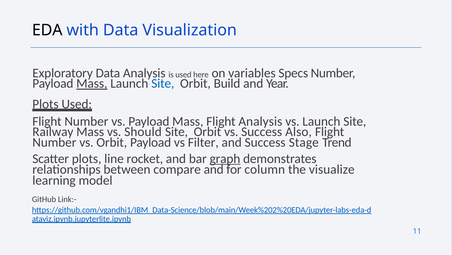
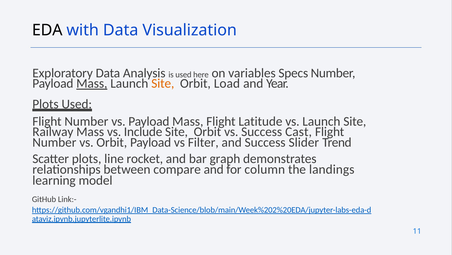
Site colour: blue -> orange (163, 83)
Build: Build -> Load (227, 83)
Flight Analysis: Analysis -> Latitude (260, 121)
Should: Should -> Include (143, 132)
Also: Also -> Cast (299, 132)
Stage: Stage -> Slider (304, 142)
graph underline: present -> none (225, 158)
visualize: visualize -> landings (332, 169)
